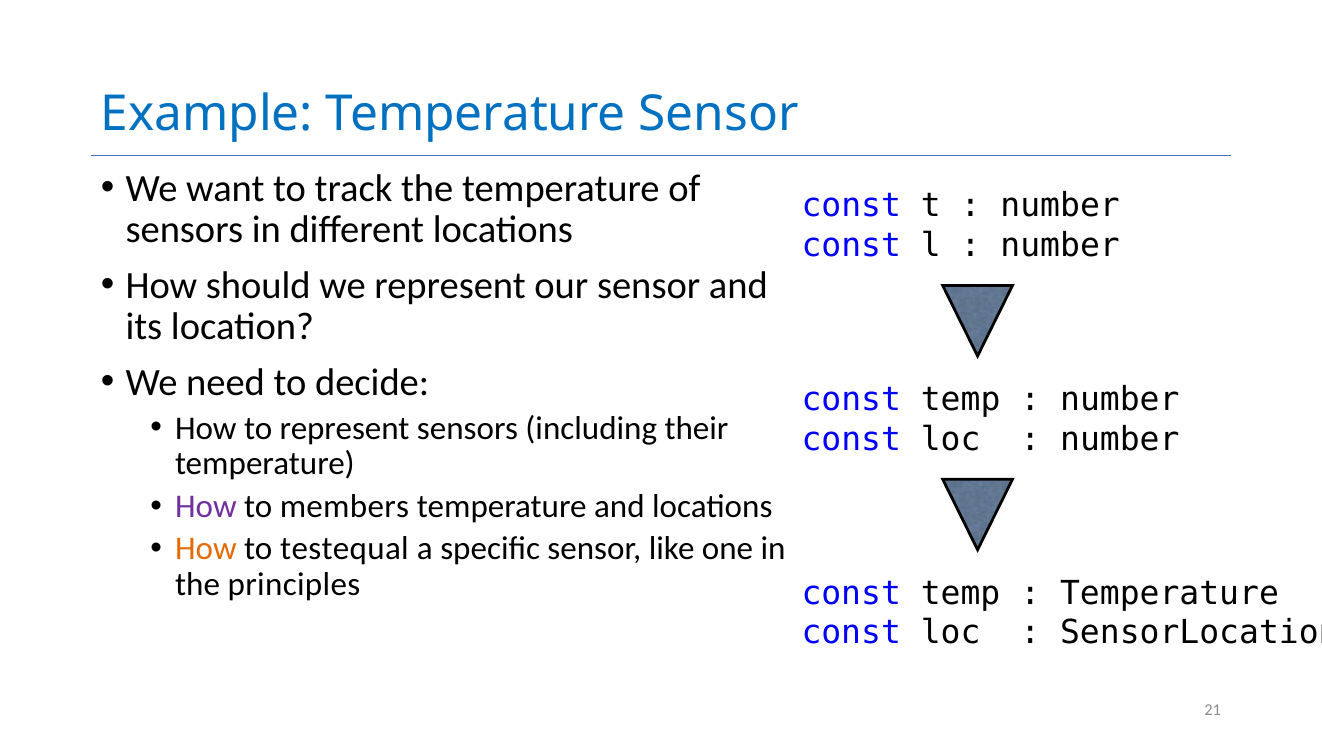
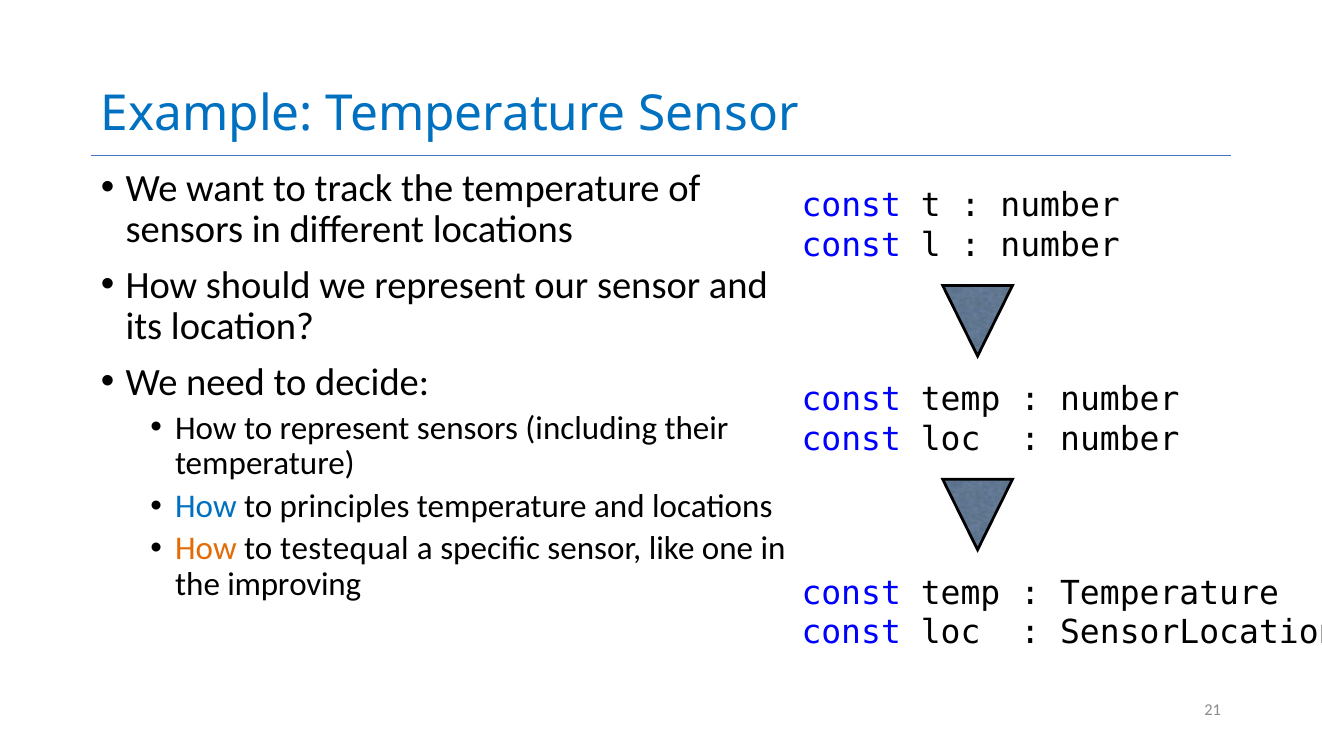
How colour: purple -> blue (206, 506)
members: members -> principles (345, 506)
principles: principles -> improving (294, 584)
